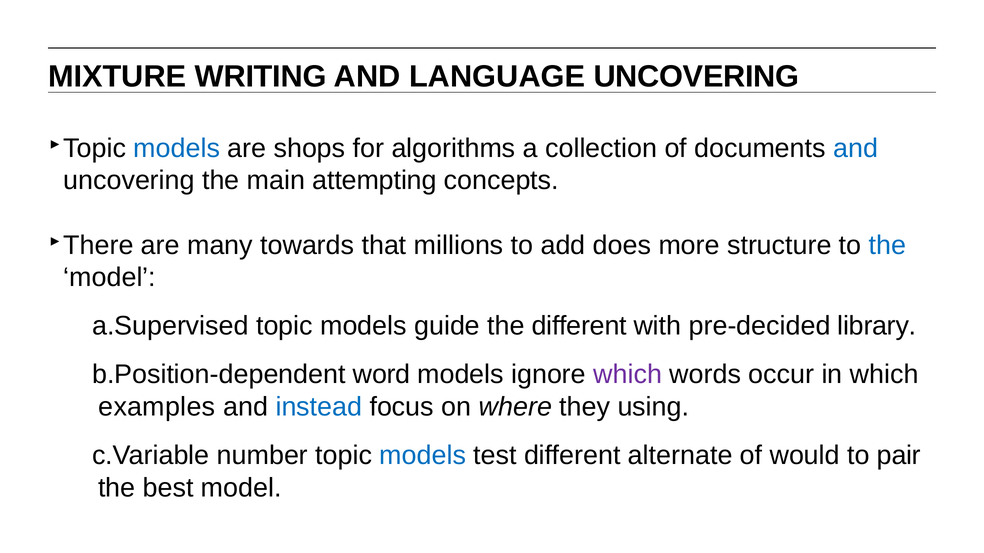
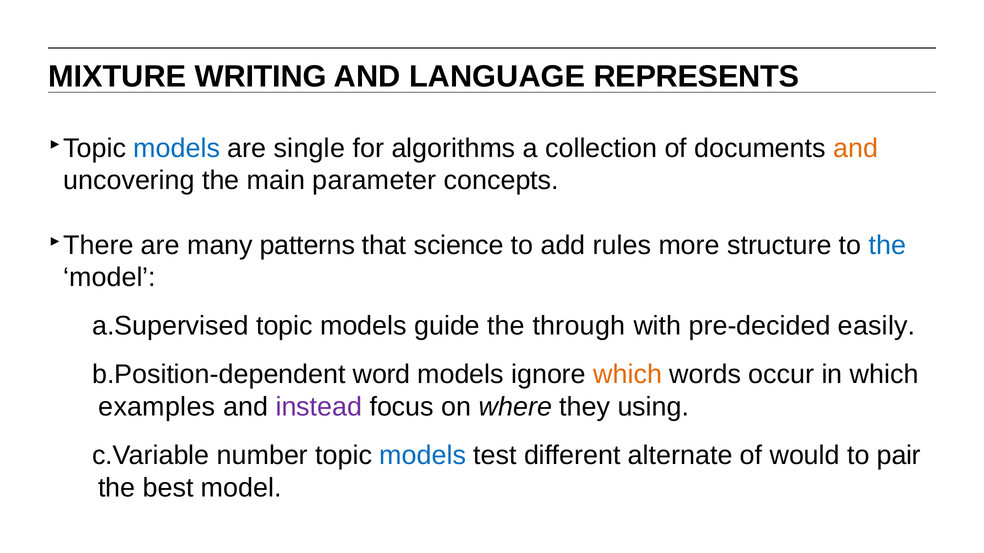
LANGUAGE UNCOVERING: UNCOVERING -> REPRESENTS (696, 76)
shops: shops -> single (309, 148)
and colour: blue -> orange (856, 148)
attempting: attempting -> parameter (374, 180)
towards: towards -> patterns (307, 245)
millions: millions -> science (459, 245)
does: does -> rules (622, 245)
the different: different -> through (579, 326)
library: library -> easily (877, 326)
which colour: purple -> orange (628, 374)
instead colour: blue -> purple (319, 407)
